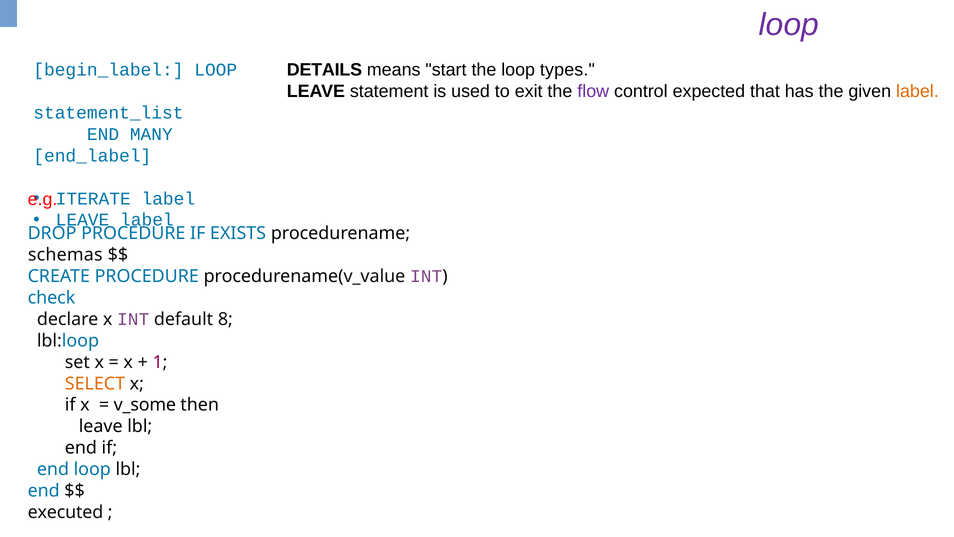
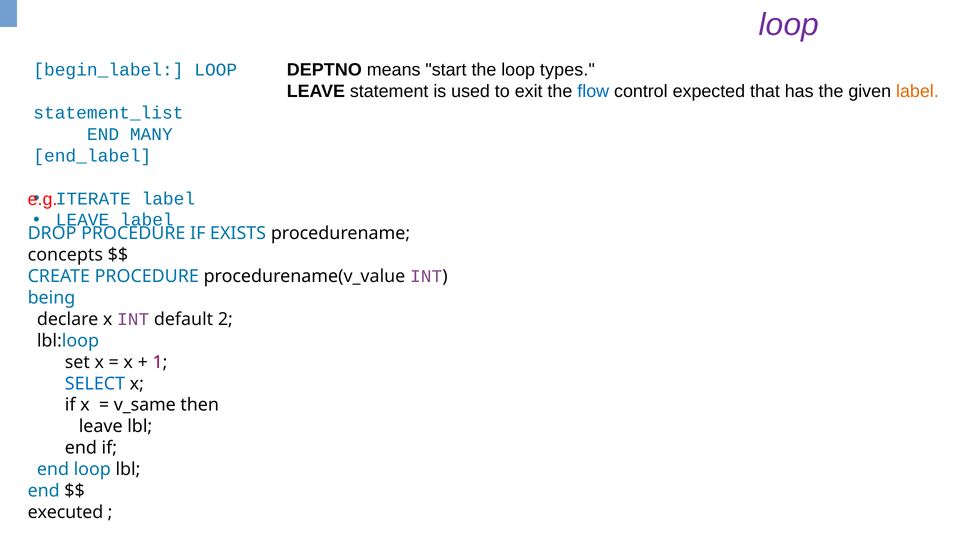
DETAILS: DETAILS -> DEPTNO (324, 70)
flow colour: purple -> blue (593, 91)
schemas: schemas -> concepts (65, 255)
check: check -> being (51, 297)
8: 8 -> 2 (225, 319)
SELECT colour: orange -> blue (95, 383)
v_some: v_some -> v_same (145, 405)
